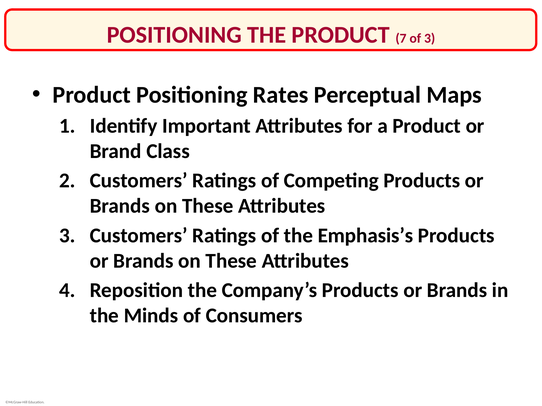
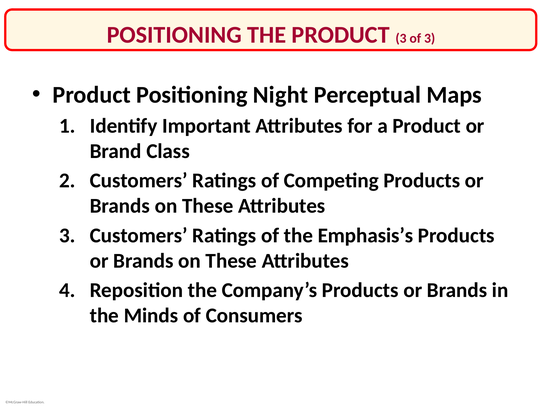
PRODUCT 7: 7 -> 3 (401, 39)
Rates: Rates -> Night (281, 95)
